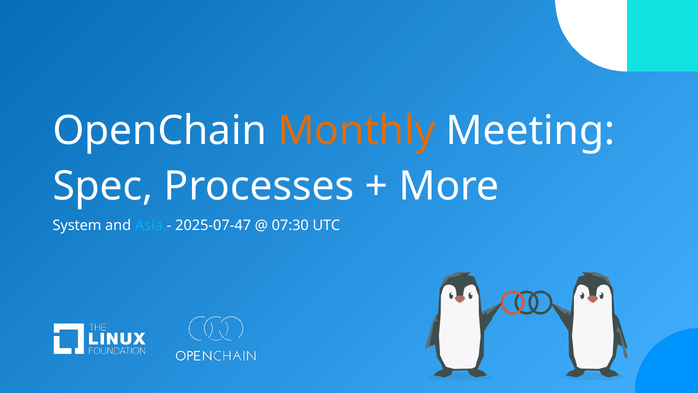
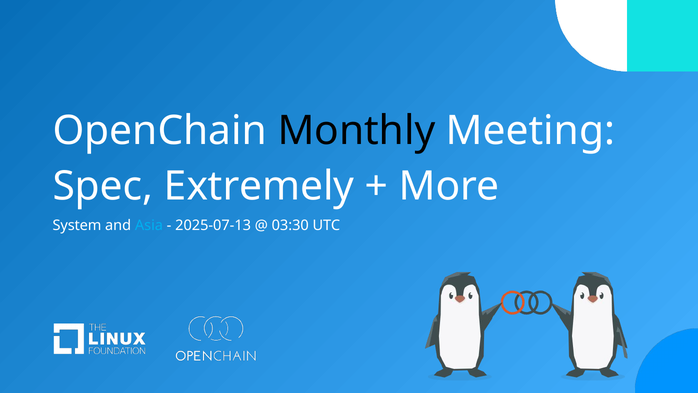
Monthly colour: orange -> black (356, 131)
Processes: Processes -> Extremely (259, 186)
2025-07-47: 2025-07-47 -> 2025-07-13 (213, 225)
07:30: 07:30 -> 03:30 (290, 225)
